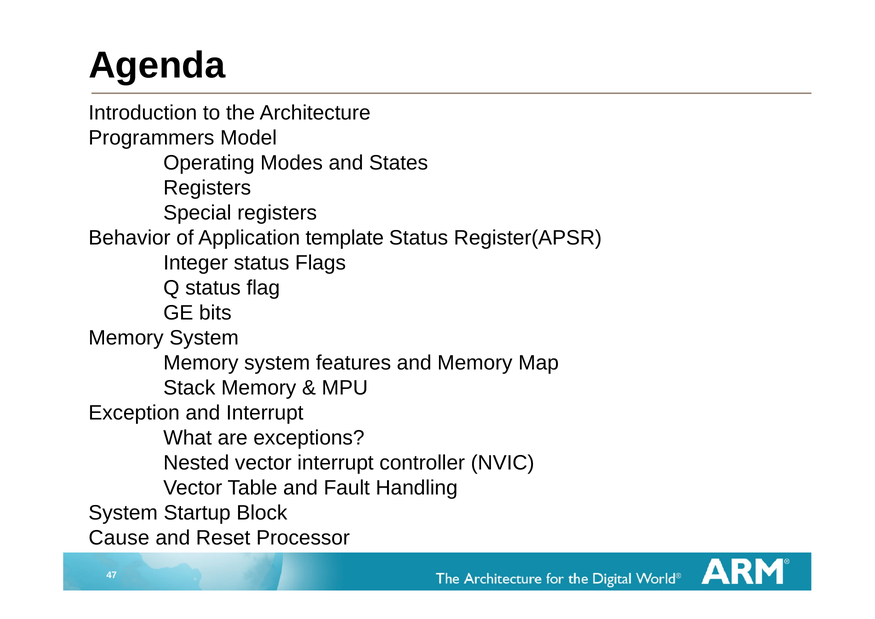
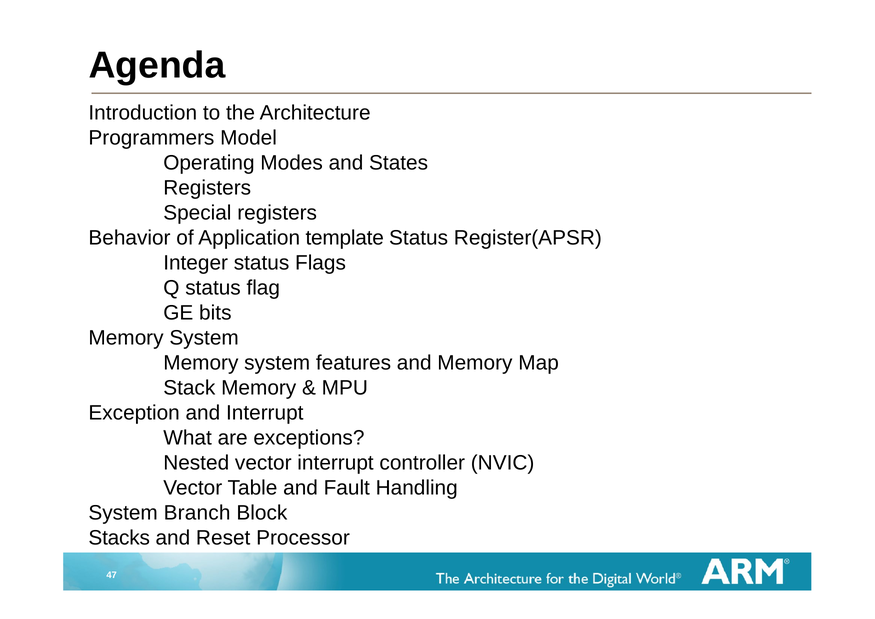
Startup: Startup -> Branch (197, 512)
Cause: Cause -> Stacks (119, 537)
